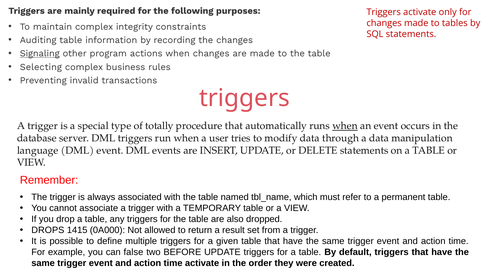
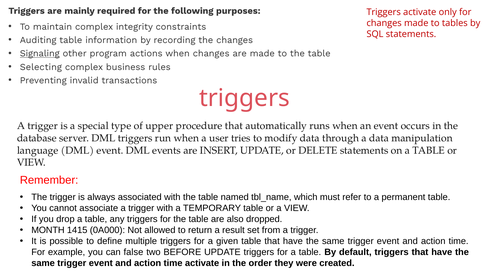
totally: totally -> upper (159, 126)
when underline: present -> none (345, 126)
DROPS: DROPS -> MONTH (48, 230)
